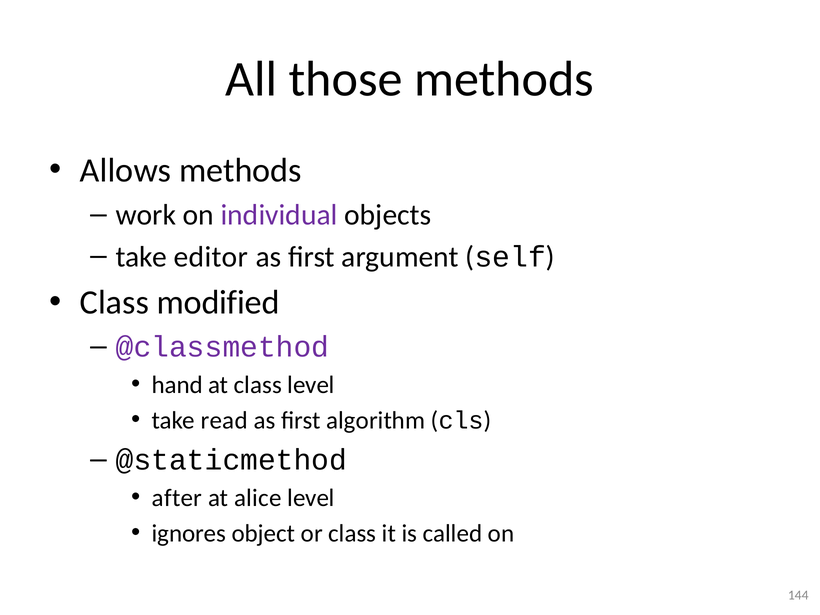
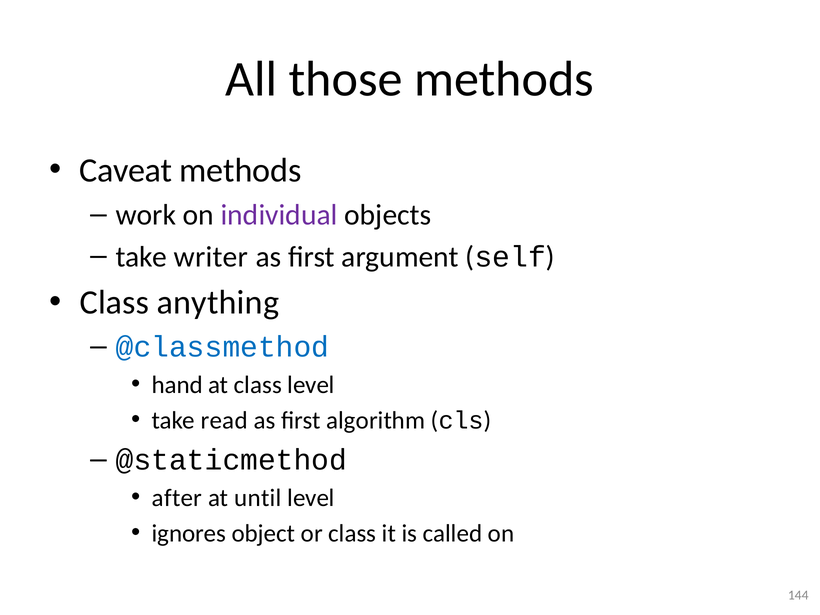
Allows: Allows -> Caveat (126, 170)
editor: editor -> writer (211, 257)
modified: modified -> anything (218, 303)
@classmethod colour: purple -> blue (223, 347)
alice: alice -> until (258, 498)
